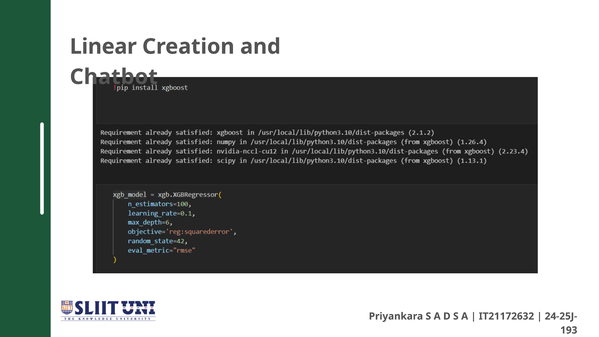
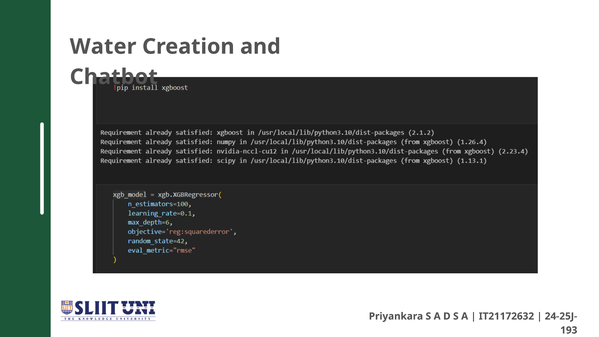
Linear: Linear -> Water (103, 47)
